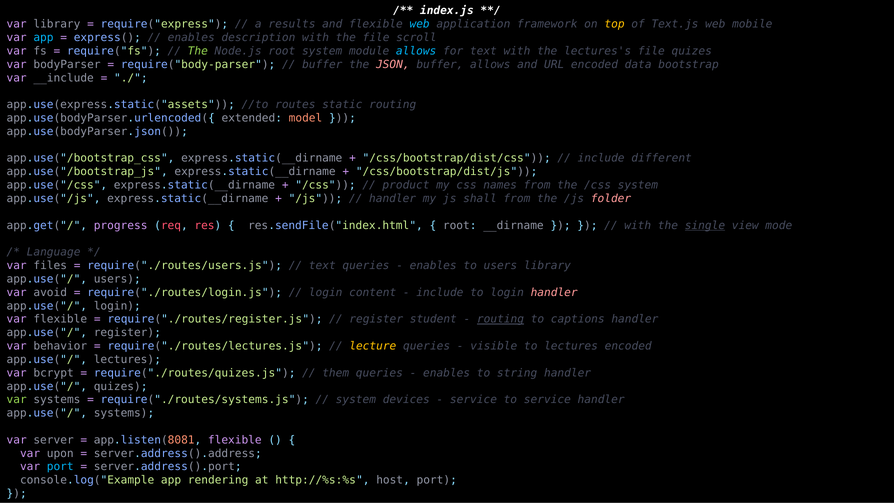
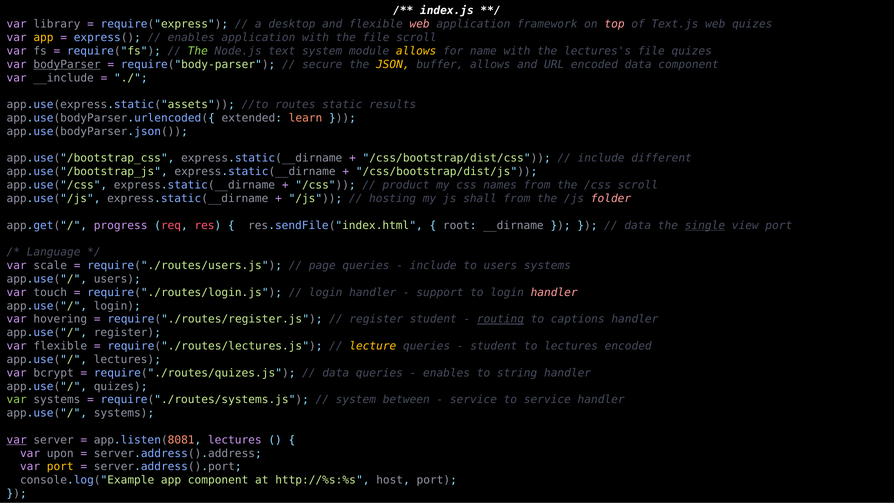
results: results -> desktop (292, 24)
web colour: light blue -> pink (420, 24)
top colour: yellow -> pink (615, 24)
web mobile: mobile -> quizes (752, 24)
app colour: light blue -> yellow (43, 38)
enables description: description -> application (258, 38)
Node.js root: root -> text (282, 51)
allows colour: light blue -> yellow (416, 51)
for text: text -> name (483, 51)
bodyParser underline: none -> present (67, 64)
buffer: buffer -> secure (322, 64)
JSON colour: pink -> yellow (393, 64)
data bootstrap: bootstrap -> component (689, 64)
static routing: routing -> results (393, 105)
model: model -> learn (306, 118)
/css system: system -> scroll (638, 185)
handler: handler -> hosting (393, 198)
with: with -> data (638, 225)
view mode: mode -> port (779, 225)
files: files -> scale (50, 266)
text: text -> page (322, 266)
enables: enables -> include (433, 266)
users library: library -> systems (547, 266)
avoid: avoid -> touch (50, 292)
content: content -> handler (373, 292)
include: include -> support (440, 292)
var flexible: flexible -> hovering (60, 319)
var behavior: behavior -> flexible (60, 346)
visible: visible -> student (494, 346)
them: them -> data (336, 373)
devices: devices -> between (406, 400)
var underline: none -> present (17, 440)
app.listen(8081 flexible: flexible -> lectures (235, 440)
port colour: light blue -> yellow (60, 467)
app rendering: rendering -> component (218, 480)
